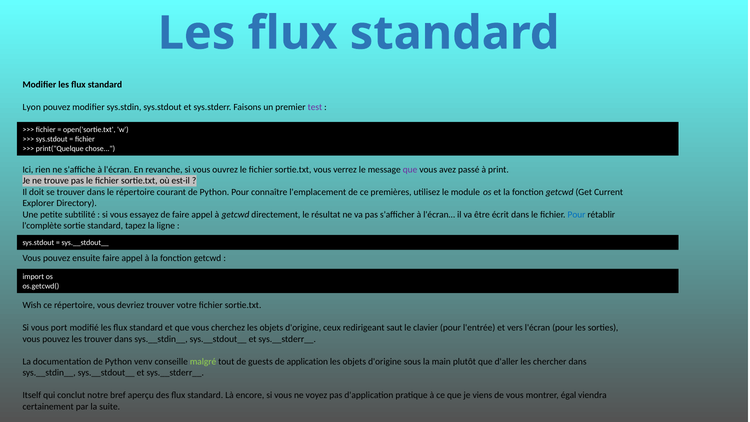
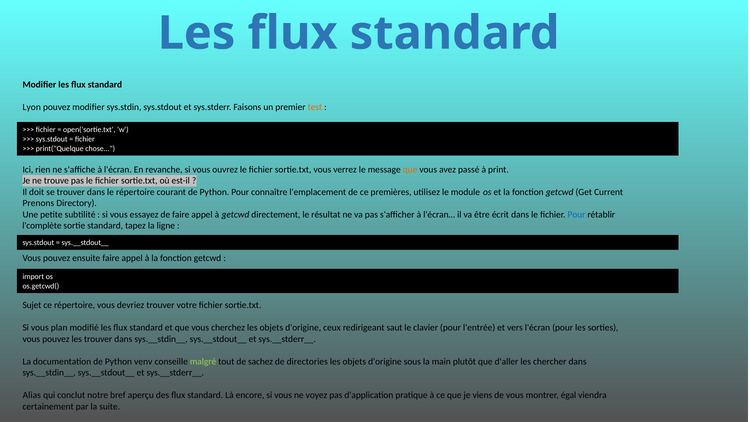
test colour: purple -> orange (315, 107)
que colour: purple -> orange (410, 169)
Explorer: Explorer -> Prenons (38, 203)
Wish: Wish -> Sujet (32, 305)
port: port -> plan (59, 328)
guests: guests -> sachez (261, 361)
application: application -> directories (307, 361)
Itself: Itself -> Alias (32, 395)
